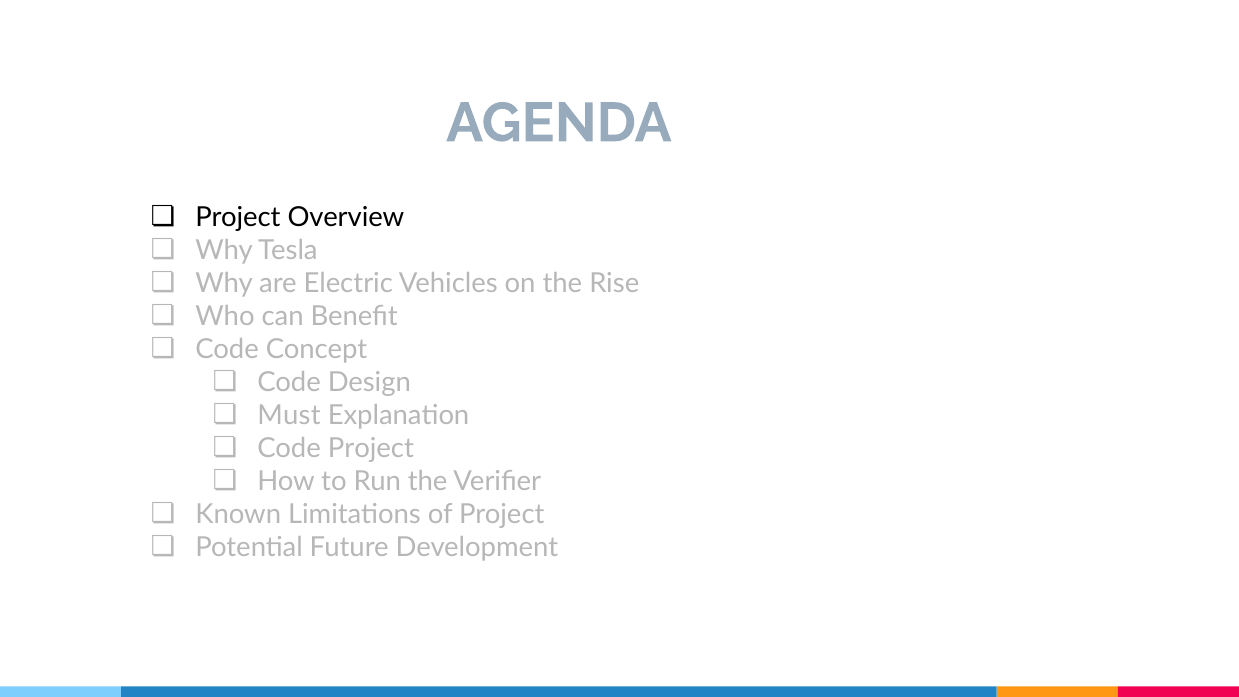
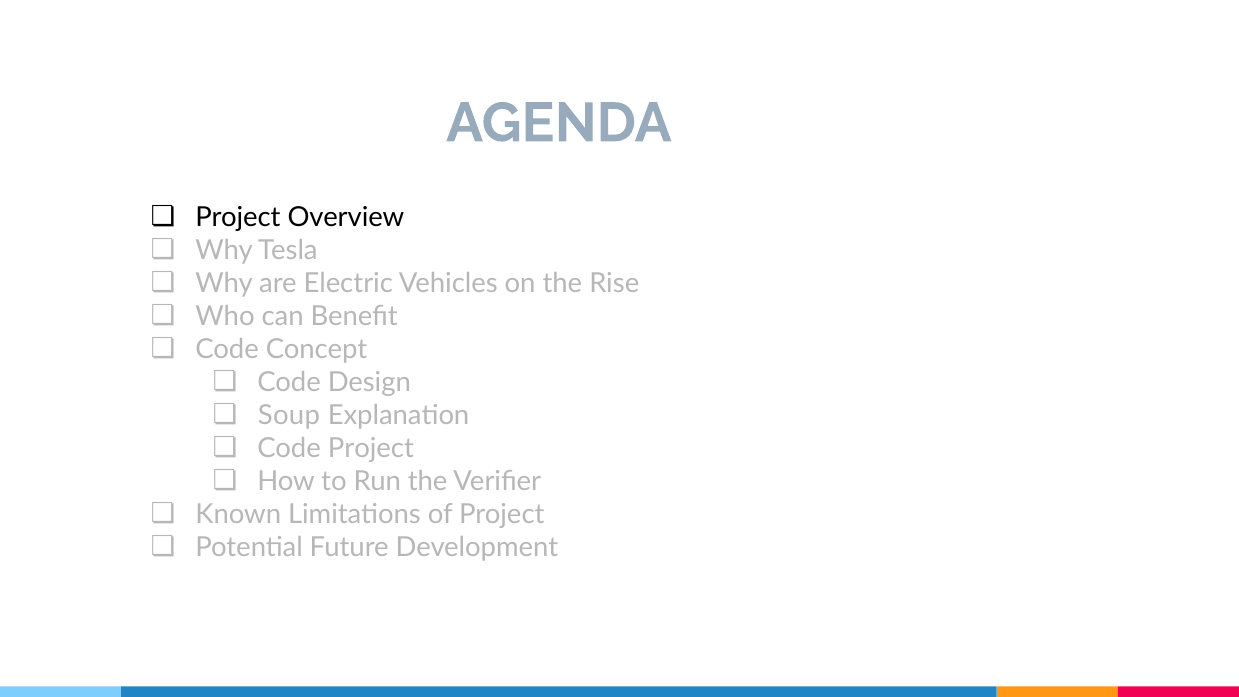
Must: Must -> Soup (289, 415)
